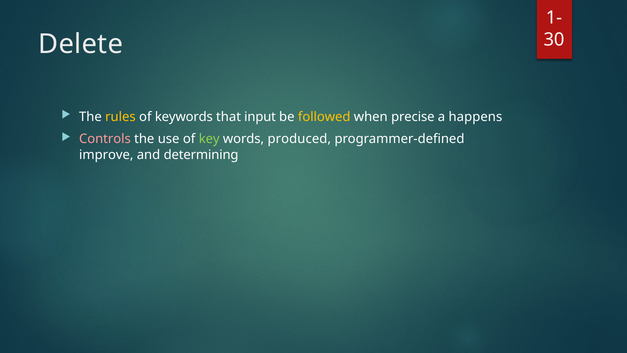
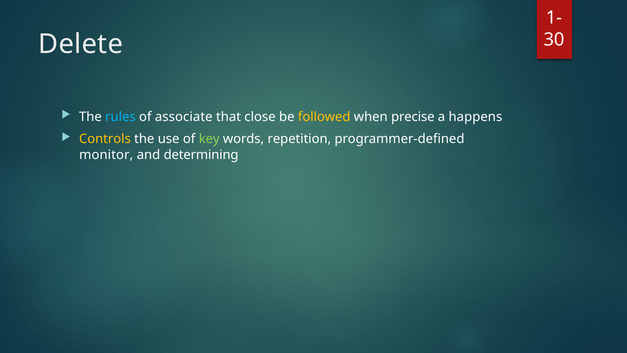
rules colour: yellow -> light blue (120, 117)
keywords: keywords -> associate (184, 117)
input: input -> close (260, 117)
Controls colour: pink -> yellow (105, 139)
produced: produced -> repetition (299, 139)
improve: improve -> monitor (106, 155)
